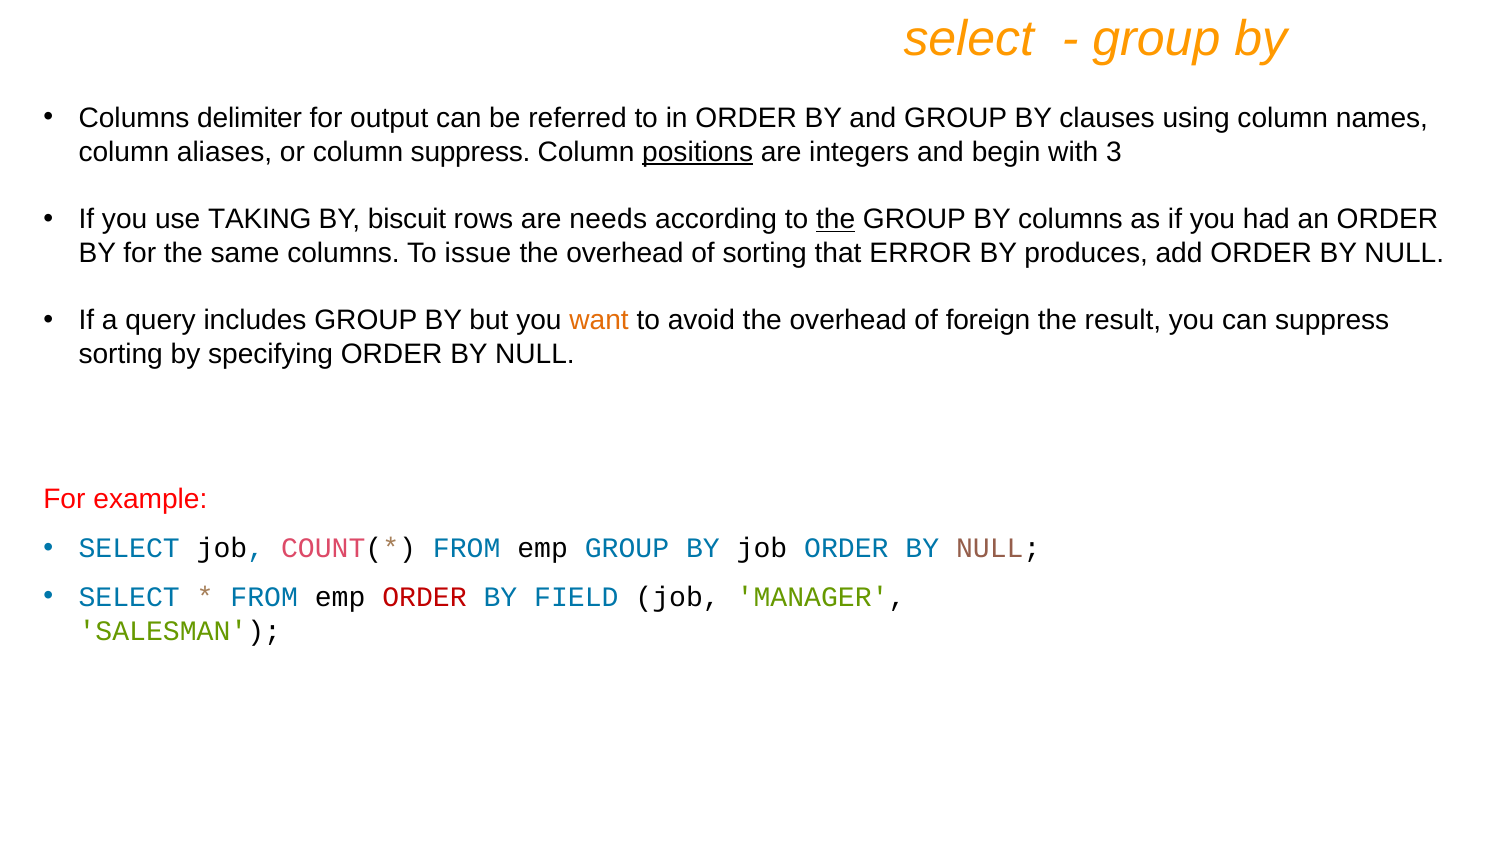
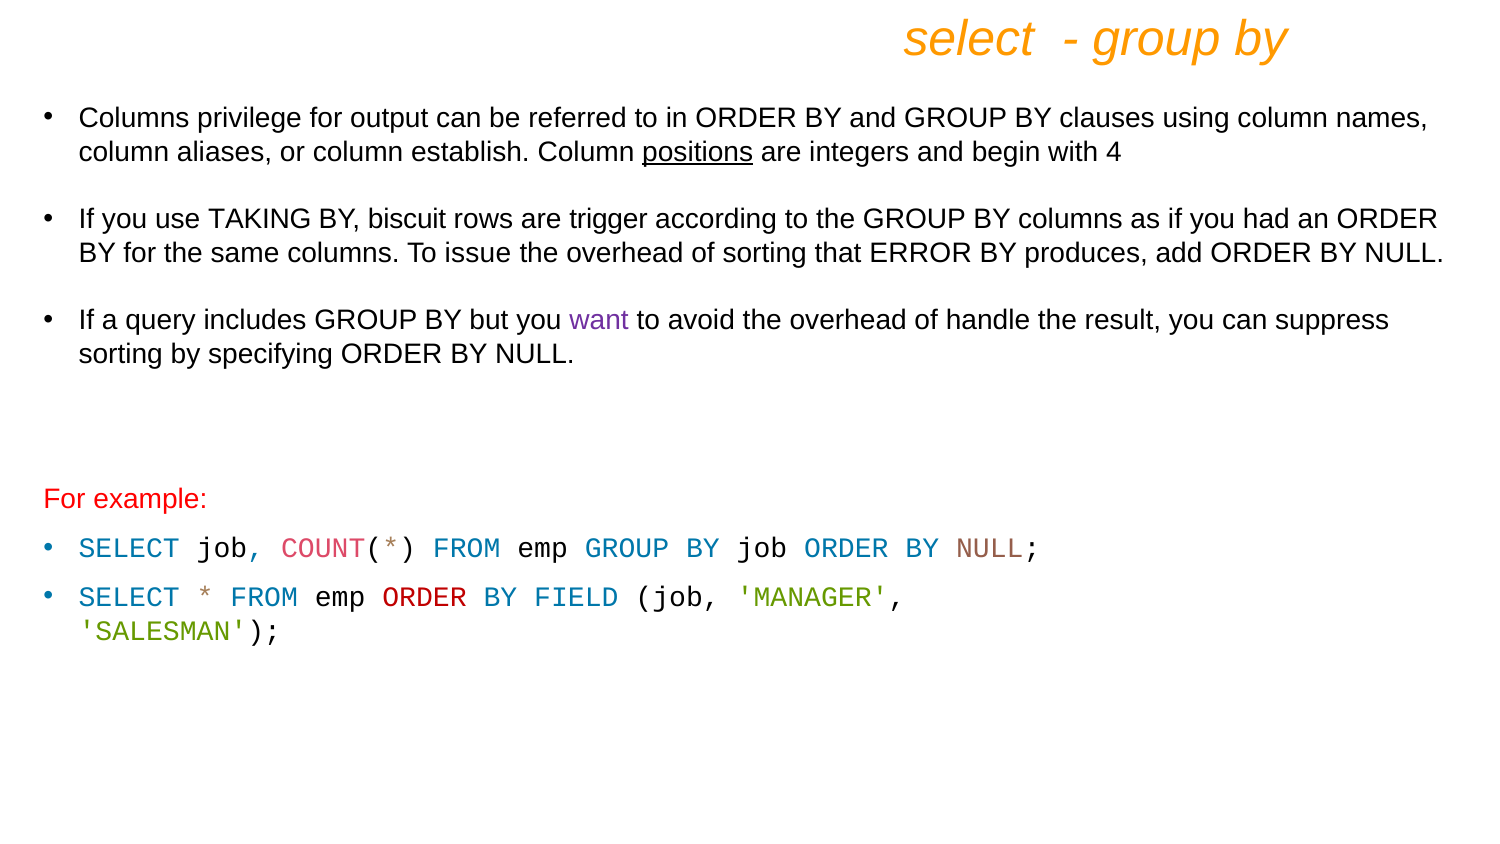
delimiter: delimiter -> privilege (250, 118)
column suppress: suppress -> establish (470, 152)
3: 3 -> 4 (1114, 152)
needs: needs -> trigger (608, 219)
the underline: present -> none (836, 219)
want colour: orange -> purple (599, 321)
foreign: foreign -> handle (988, 321)
